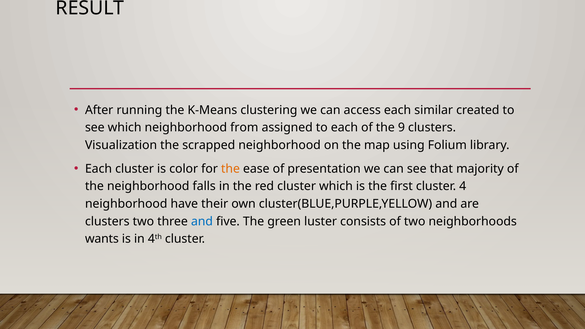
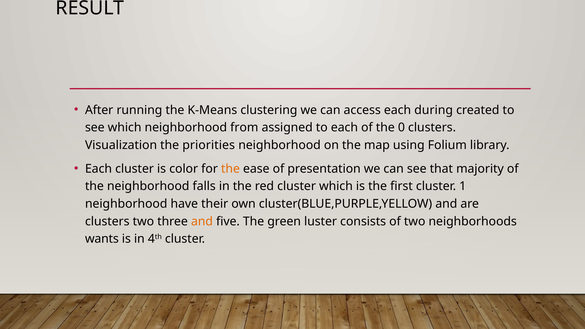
similar: similar -> during (434, 110)
9: 9 -> 0 (401, 128)
scrapped: scrapped -> priorities (209, 145)
4: 4 -> 1 (463, 186)
and colour: blue -> orange (202, 221)
